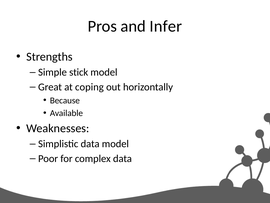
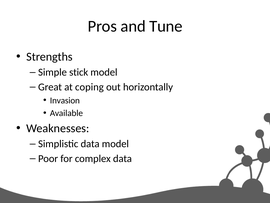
Infer: Infer -> Tune (166, 26)
Because: Because -> Invasion (65, 100)
